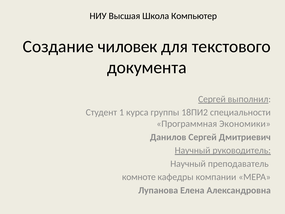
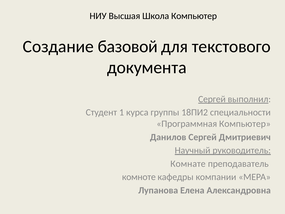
чиловек: чиловек -> базовой (128, 46)
Программная Экономики: Экономики -> Компьютер (245, 124)
Научный: Научный -> Комнате (188, 164)
